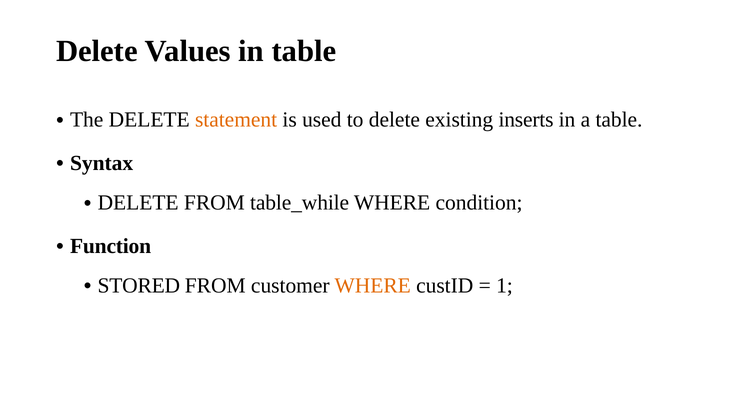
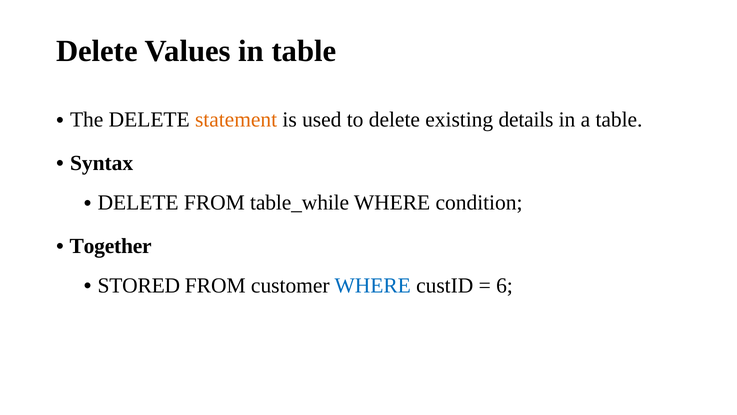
inserts: inserts -> details (526, 120)
Function: Function -> Together (111, 246)
WHERE colour: orange -> blue (373, 285)
1: 1 -> 6 (504, 285)
